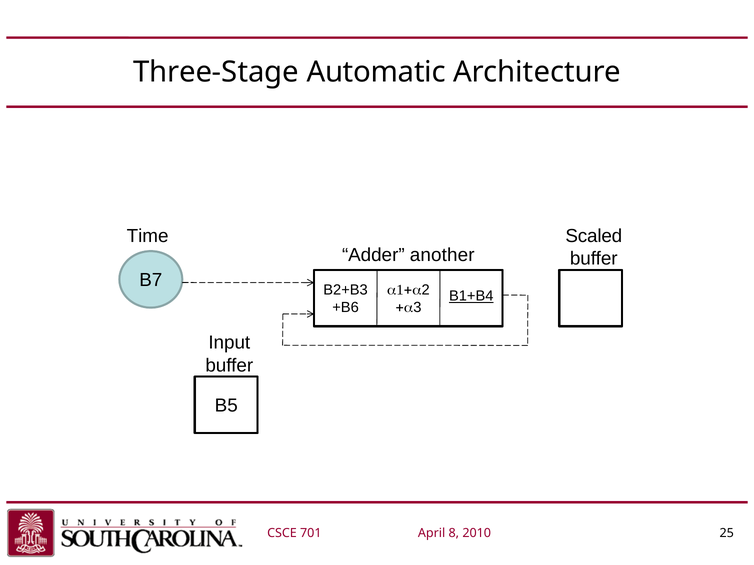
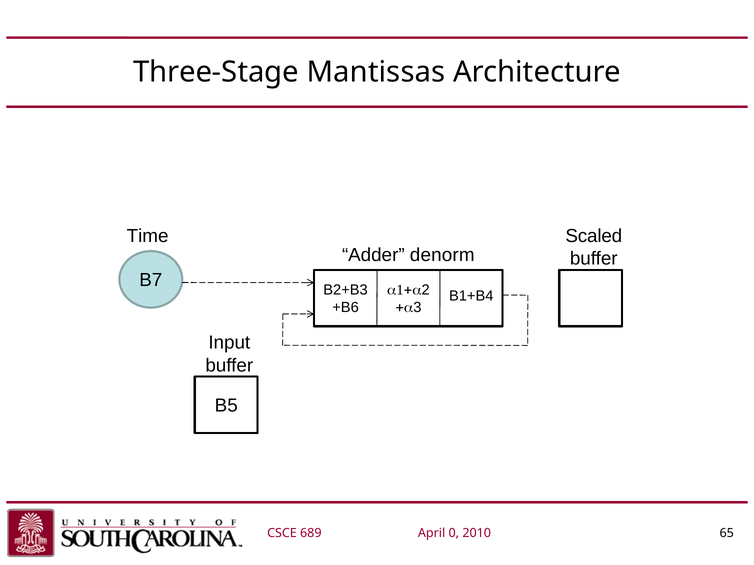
Automatic: Automatic -> Mantissas (376, 72)
another: another -> denorm (442, 255)
B1+B4 underline: present -> none (471, 296)
701: 701 -> 689 (311, 534)
8: 8 -> 0 (454, 534)
25: 25 -> 65 (727, 534)
